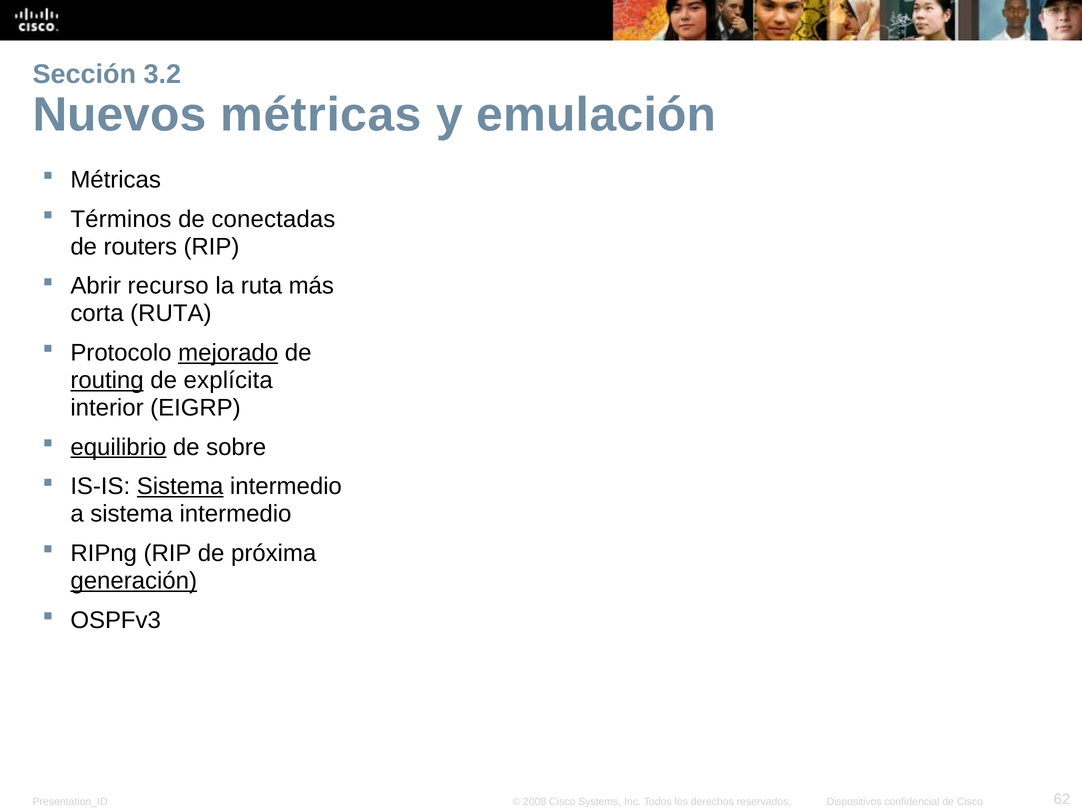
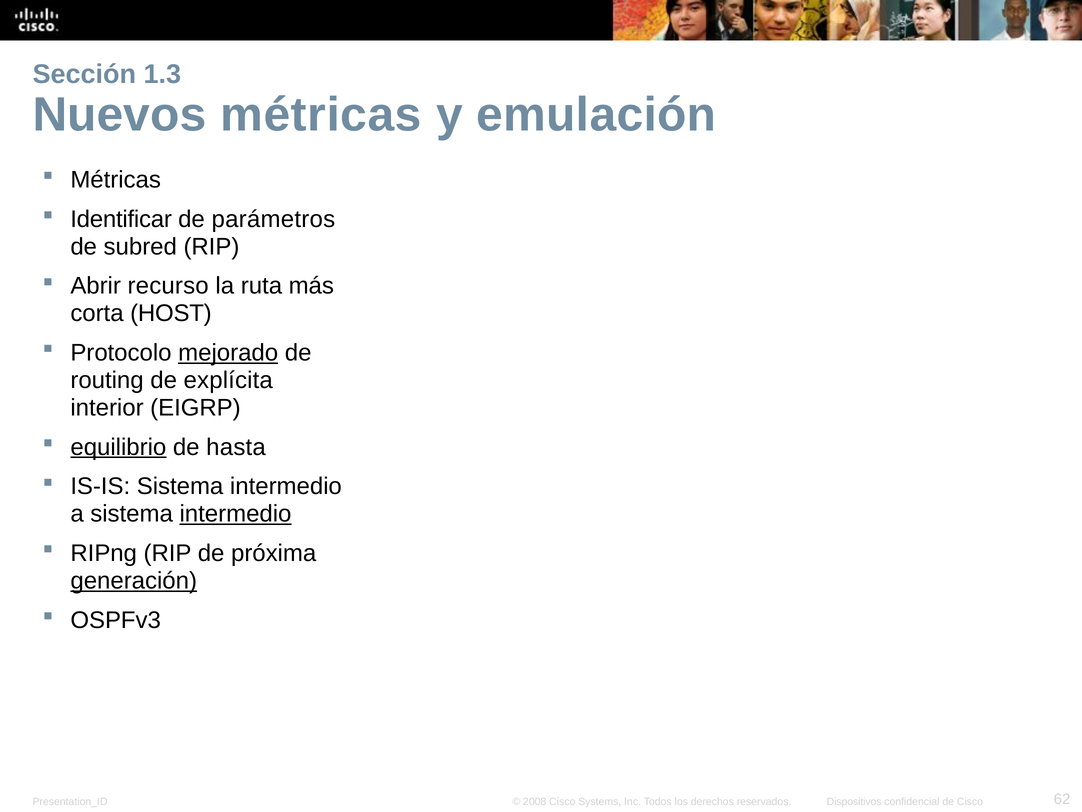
3.2: 3.2 -> 1.3 (163, 74)
Términos: Términos -> Identificar (121, 219)
conectadas: conectadas -> parámetros (273, 219)
routers: routers -> subred (140, 246)
corta RUTA: RUTA -> HOST (171, 313)
routing underline: present -> none (107, 380)
sobre: sobre -> hasta (236, 447)
Sistema underline: present -> none (180, 486)
intermedio underline: none -> present (236, 514)
